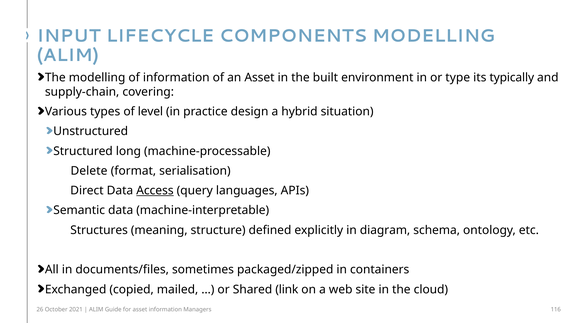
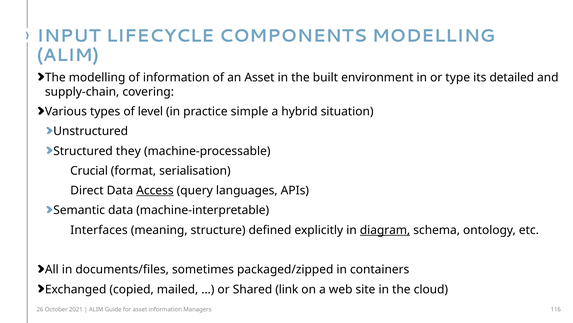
typically: typically -> detailed (512, 77)
design: design -> simple (250, 111)
long: long -> they (128, 151)
Delete: Delete -> Crucial (89, 171)
Structures: Structures -> Interfaces (99, 230)
diagram underline: none -> present (385, 230)
